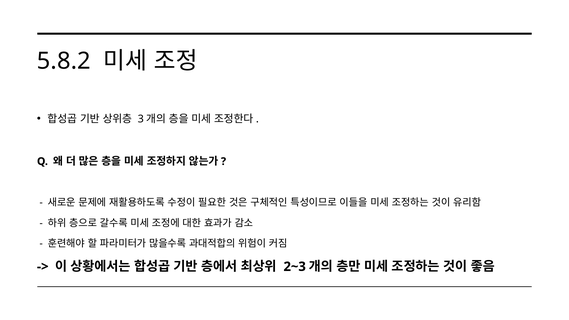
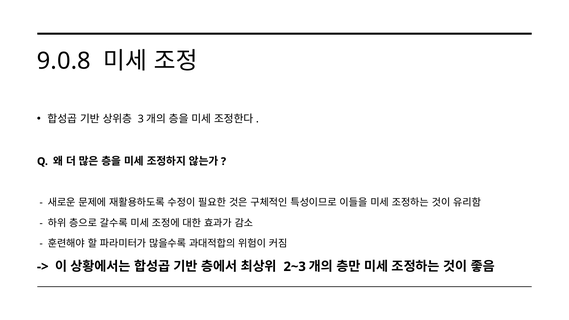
5.8.2: 5.8.2 -> 9.0.8 (64, 61)
